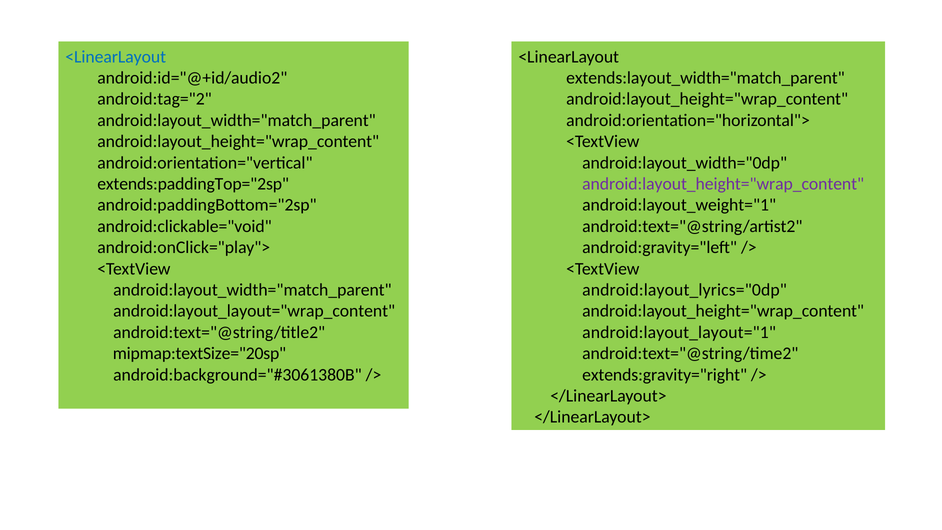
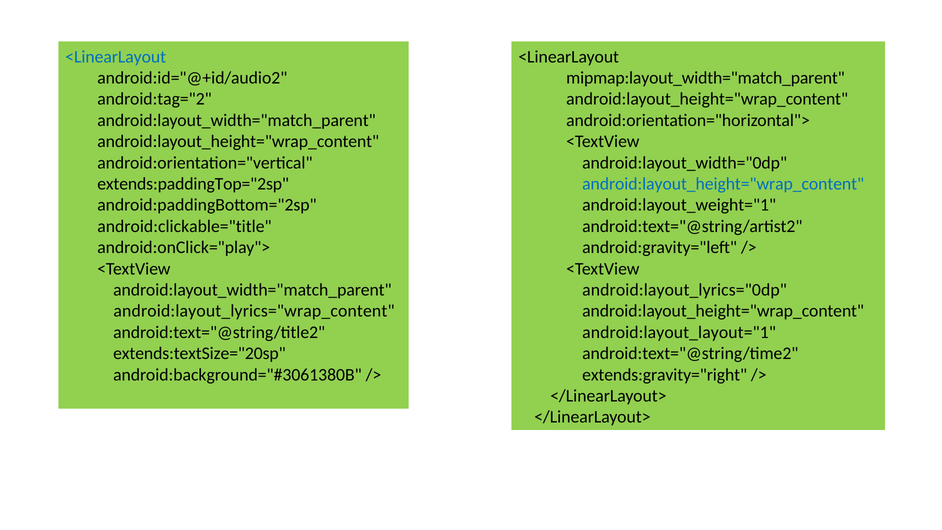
extends:layout_width="match_parent: extends:layout_width="match_parent -> mipmap:layout_width="match_parent (706, 78)
android:layout_height="wrap_content colour: purple -> blue (723, 184)
android:clickable="void: android:clickable="void -> android:clickable="title (184, 226)
android:layout_layout="wrap_content: android:layout_layout="wrap_content -> android:layout_lyrics="wrap_content (254, 311)
mipmap:textSize="20sp: mipmap:textSize="20sp -> extends:textSize="20sp (199, 353)
